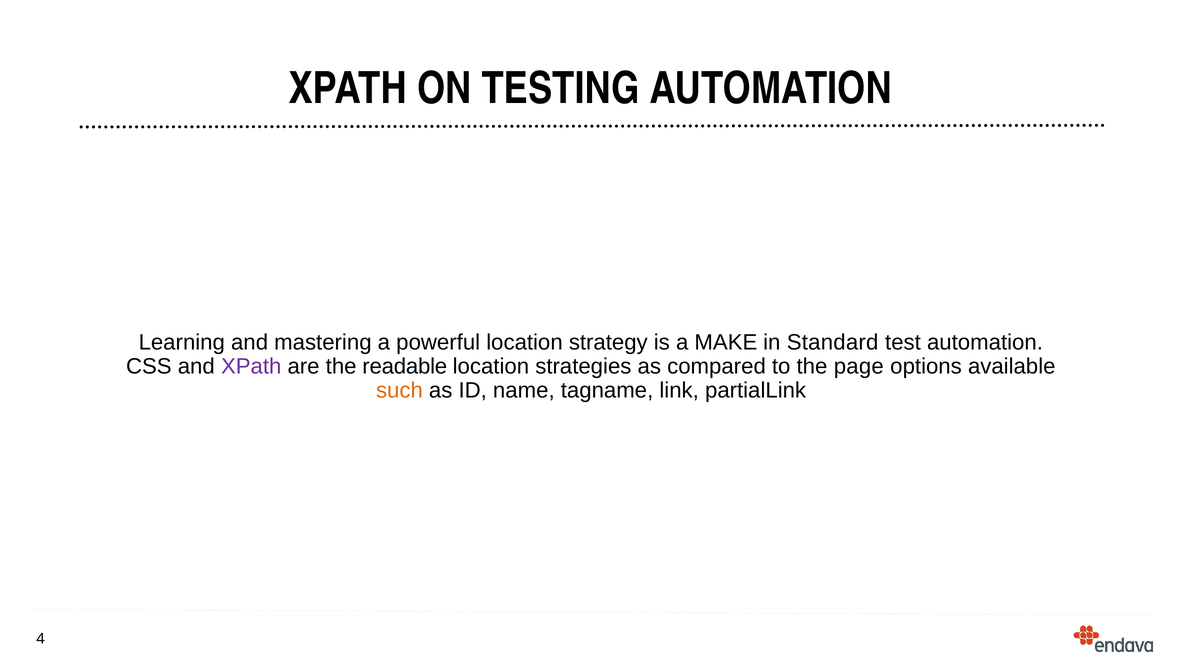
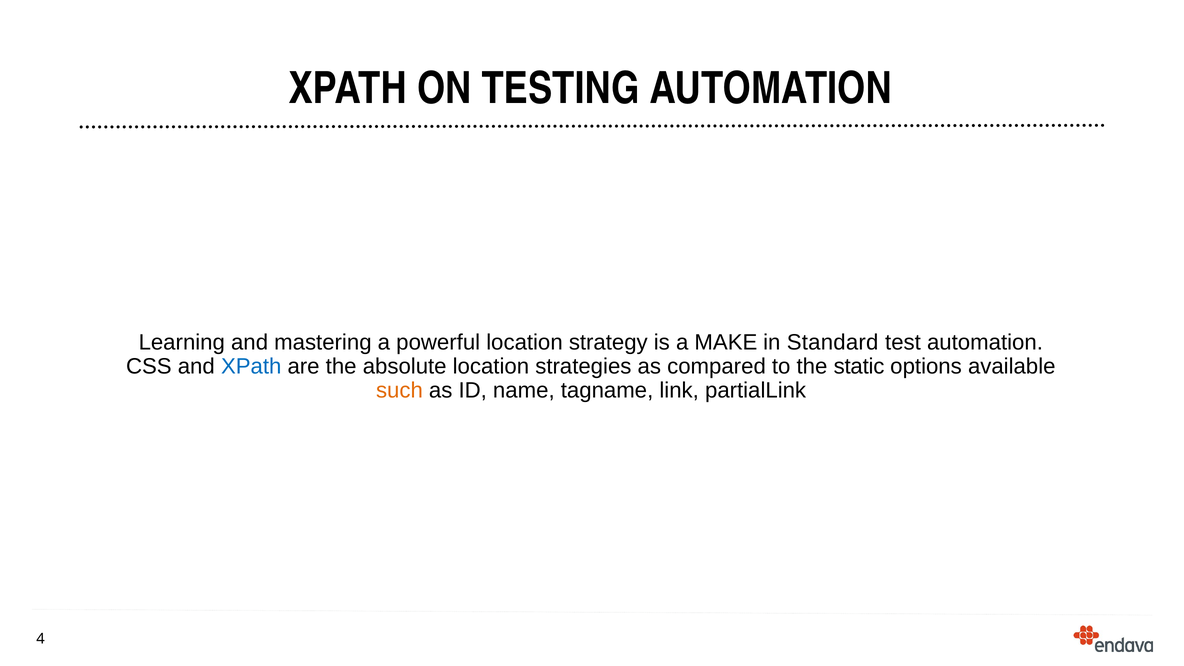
XPath colour: purple -> blue (251, 367)
readable: readable -> absolute (405, 367)
page: page -> static (859, 367)
